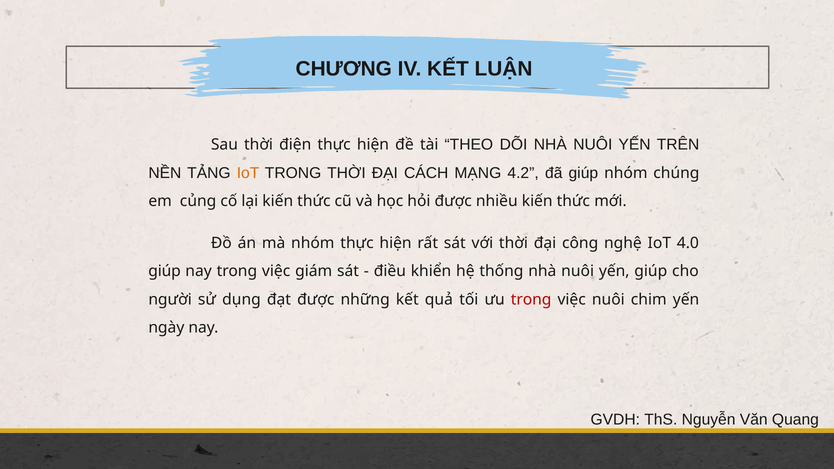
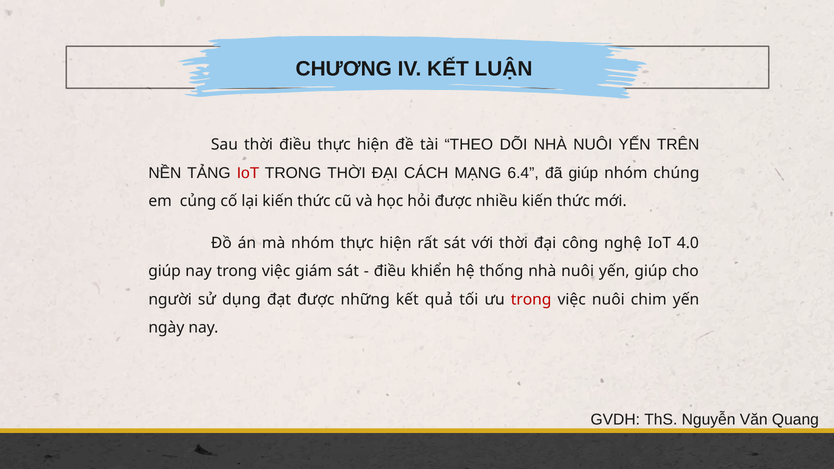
thời điện: điện -> điều (295, 145)
IoT colour: orange -> red (248, 173)
4.2: 4.2 -> 6.4 (523, 173)
